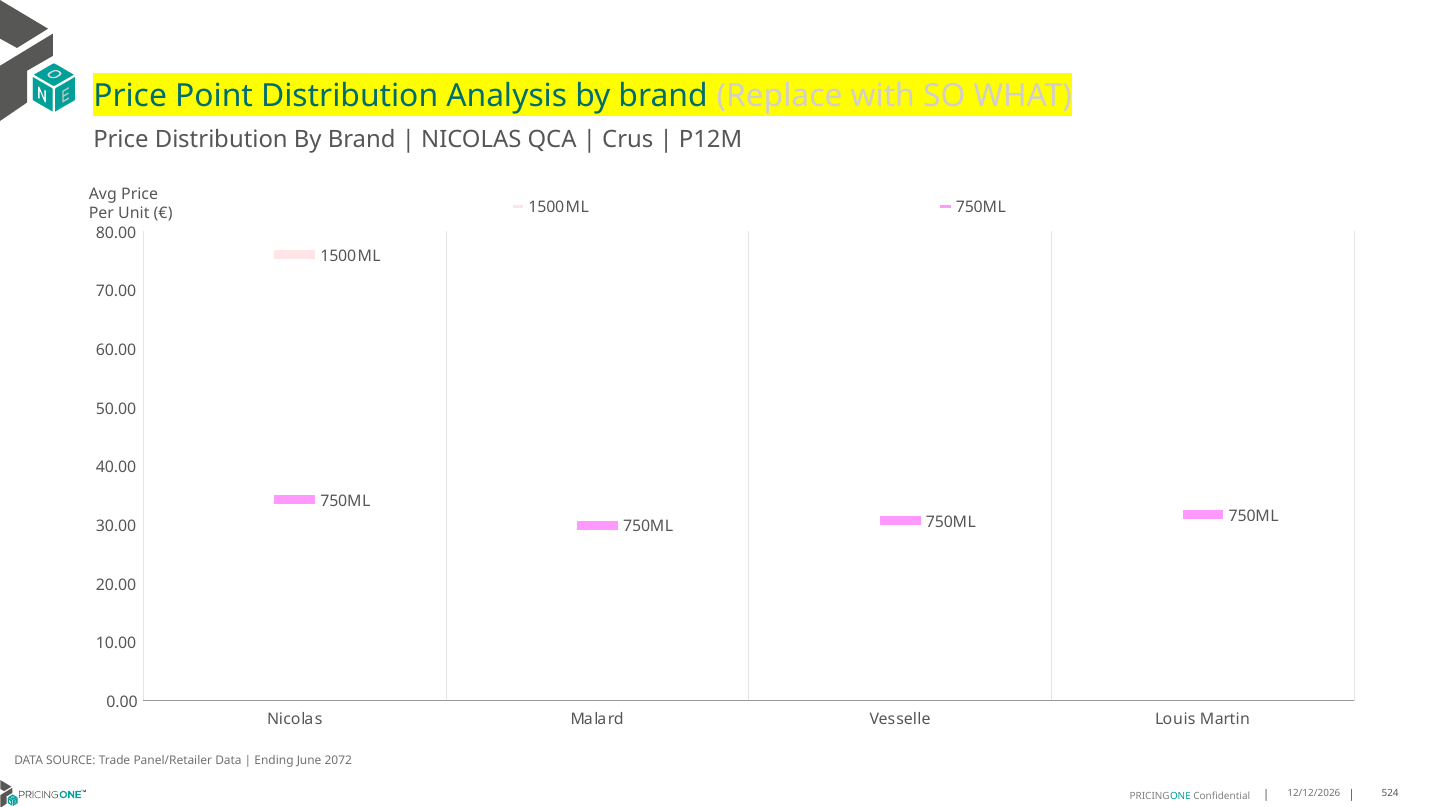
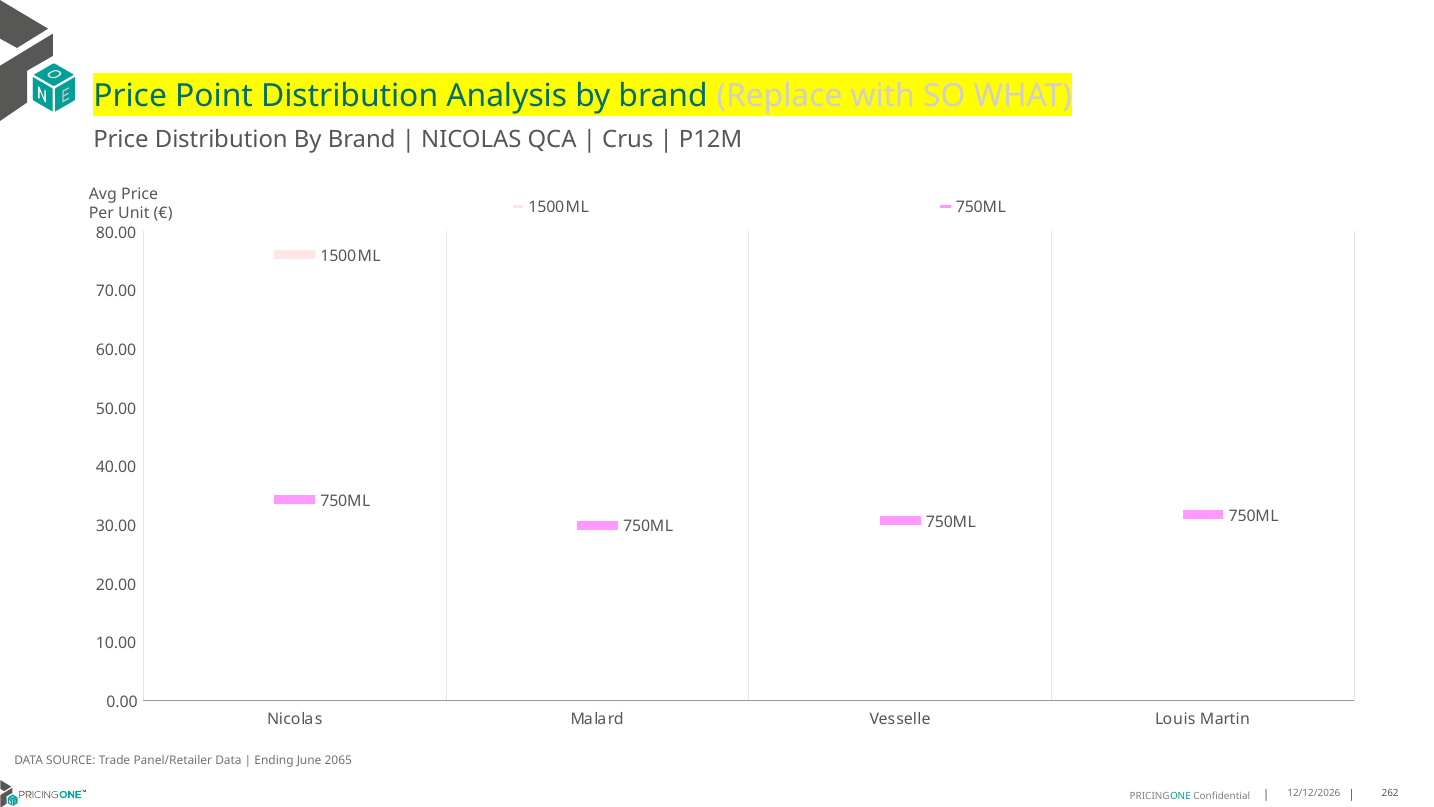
2072: 2072 -> 2065 (338, 760)
524: 524 -> 262 (1390, 793)
